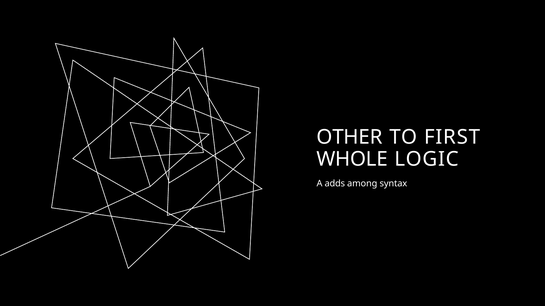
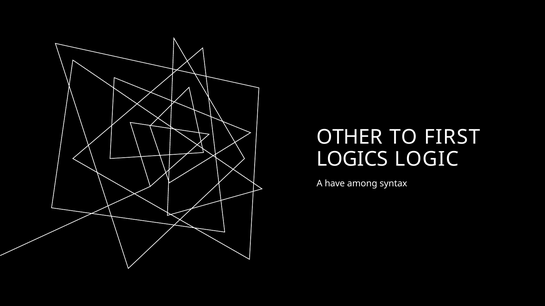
WHOLE: WHOLE -> LOGICS (352, 160)
adds: adds -> have (335, 184)
